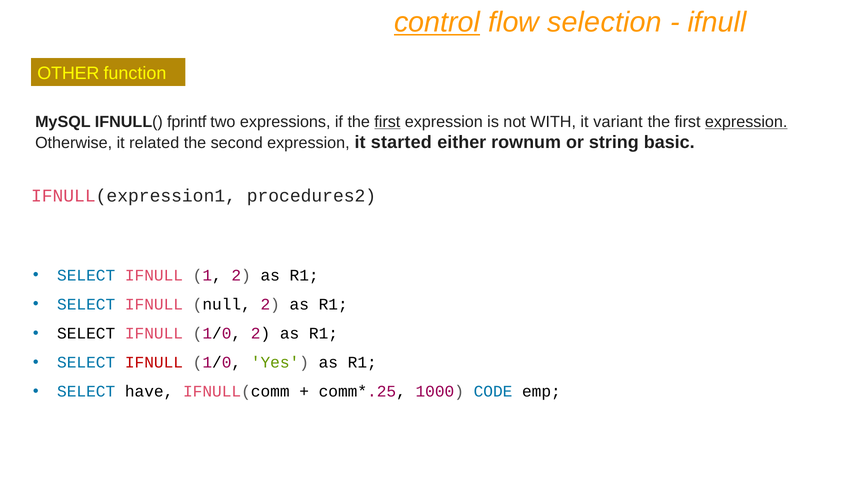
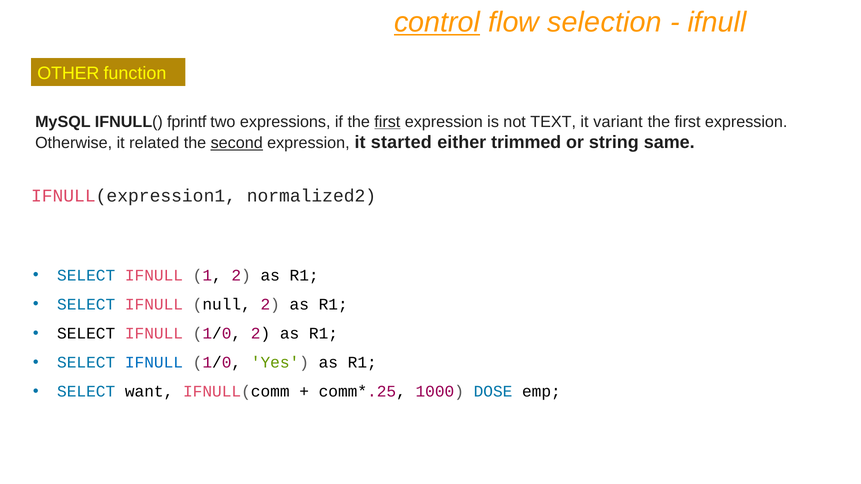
WITH: WITH -> TEXT (553, 122)
expression underline: present -> none (746, 122)
second underline: none -> present (237, 143)
rownum: rownum -> trimmed (526, 142)
basic: basic -> same (669, 142)
procedures2: procedures2 -> normalized2 (311, 196)
IFNULL colour: red -> blue (154, 363)
have: have -> want (149, 392)
CODE: CODE -> DOSE (493, 392)
